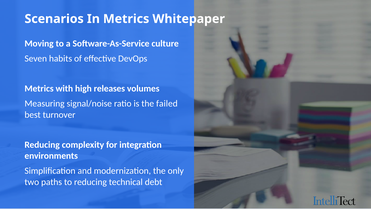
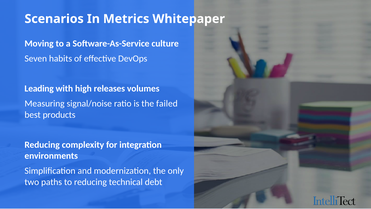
Metrics: Metrics -> Leading (39, 88)
turnover: turnover -> products (59, 115)
